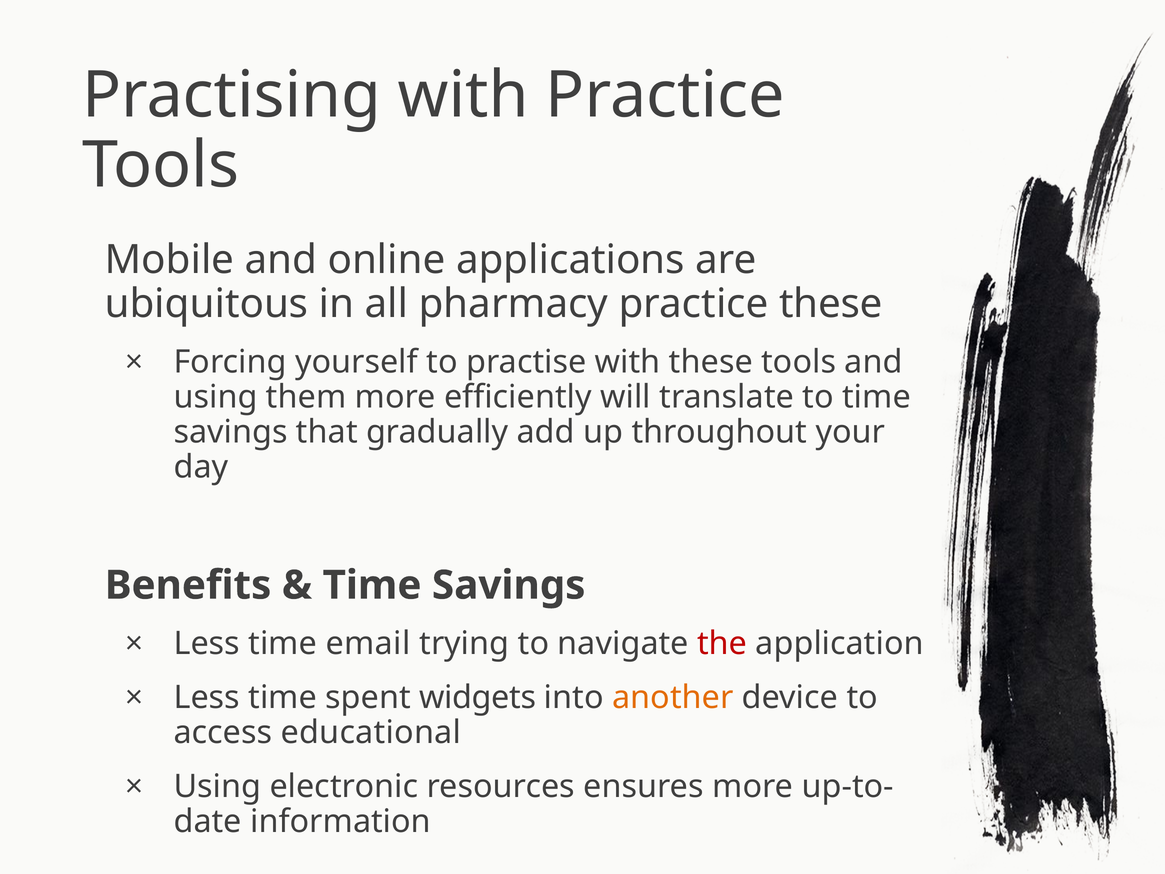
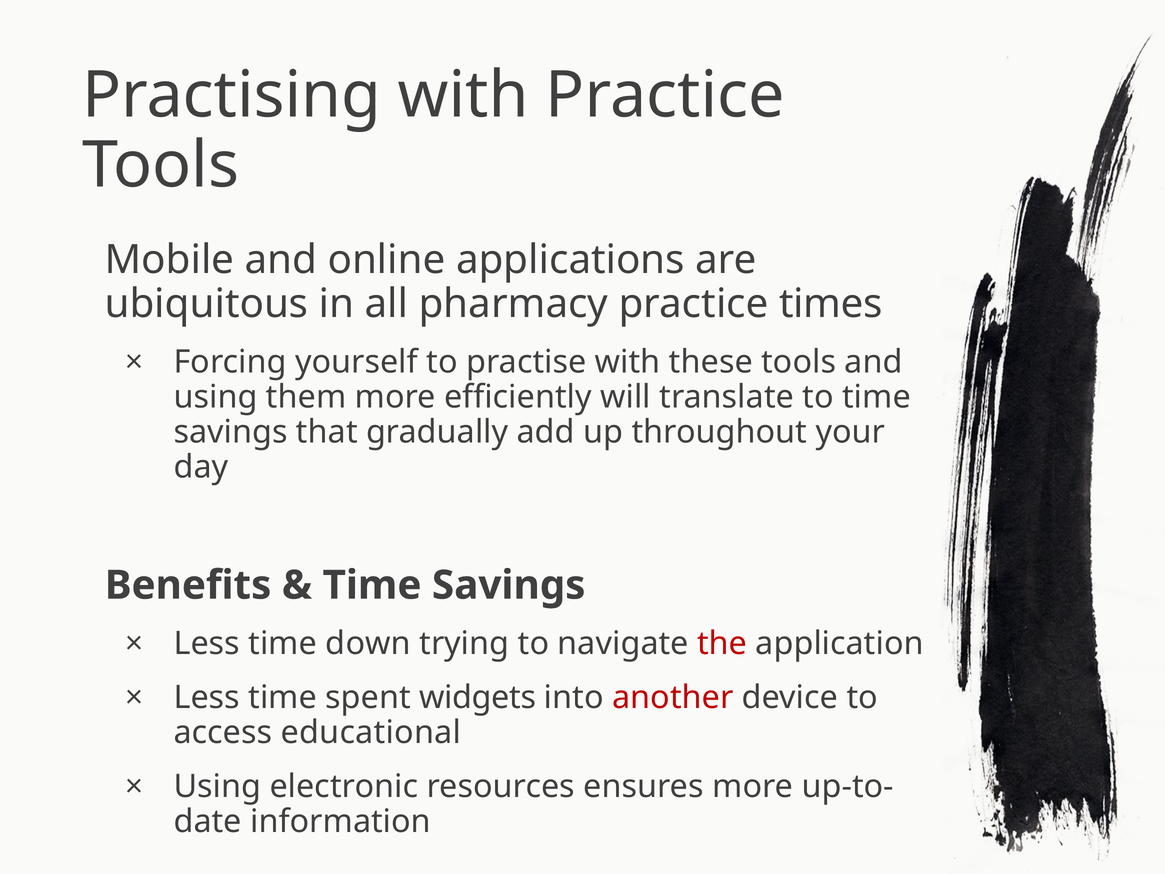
practice these: these -> times (831, 304)
email: email -> down (368, 644)
another colour: orange -> red (673, 697)
